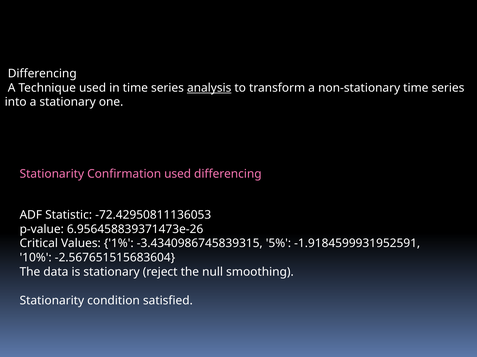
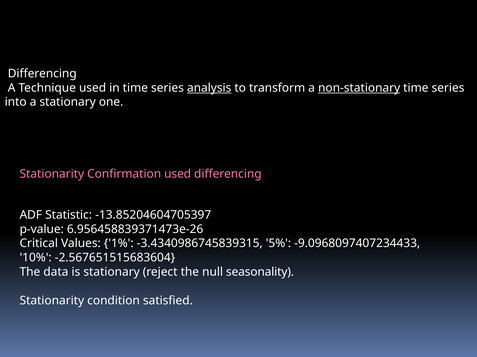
non-stationary underline: none -> present (359, 88)
-72.42950811136053: -72.42950811136053 -> -13.85204604705397 (153, 215)
-1.9184599931952591: -1.9184599931952591 -> -9.0968097407234433 (357, 244)
smoothing: smoothing -> seasonality (260, 273)
